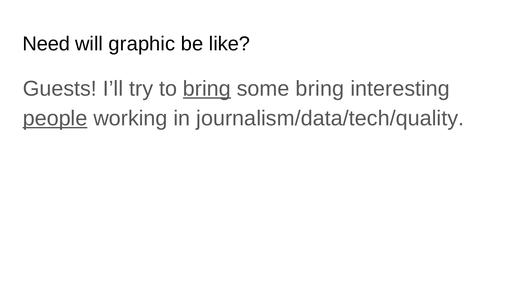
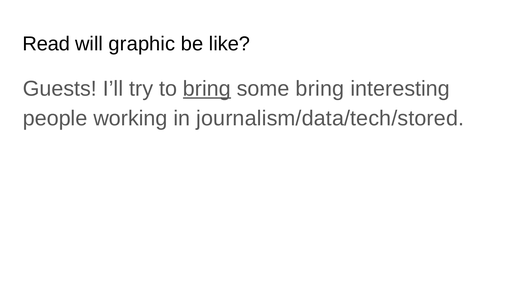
Need: Need -> Read (46, 44)
people underline: present -> none (55, 118)
journalism/data/tech/quality: journalism/data/tech/quality -> journalism/data/tech/stored (330, 118)
